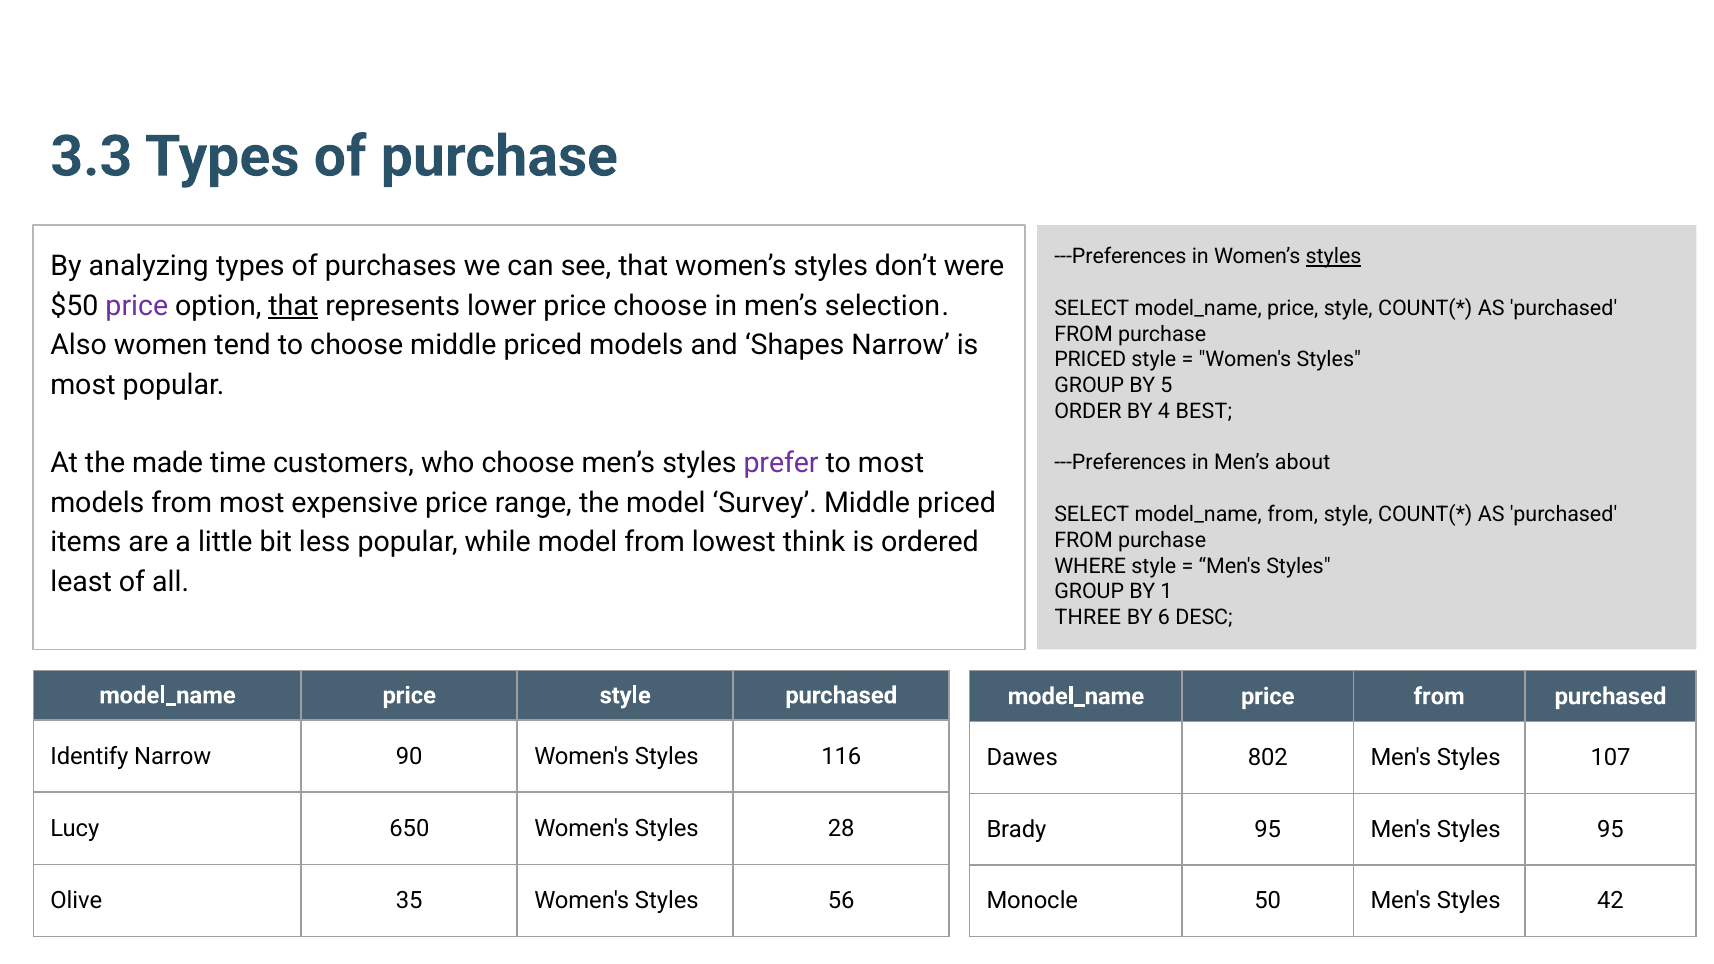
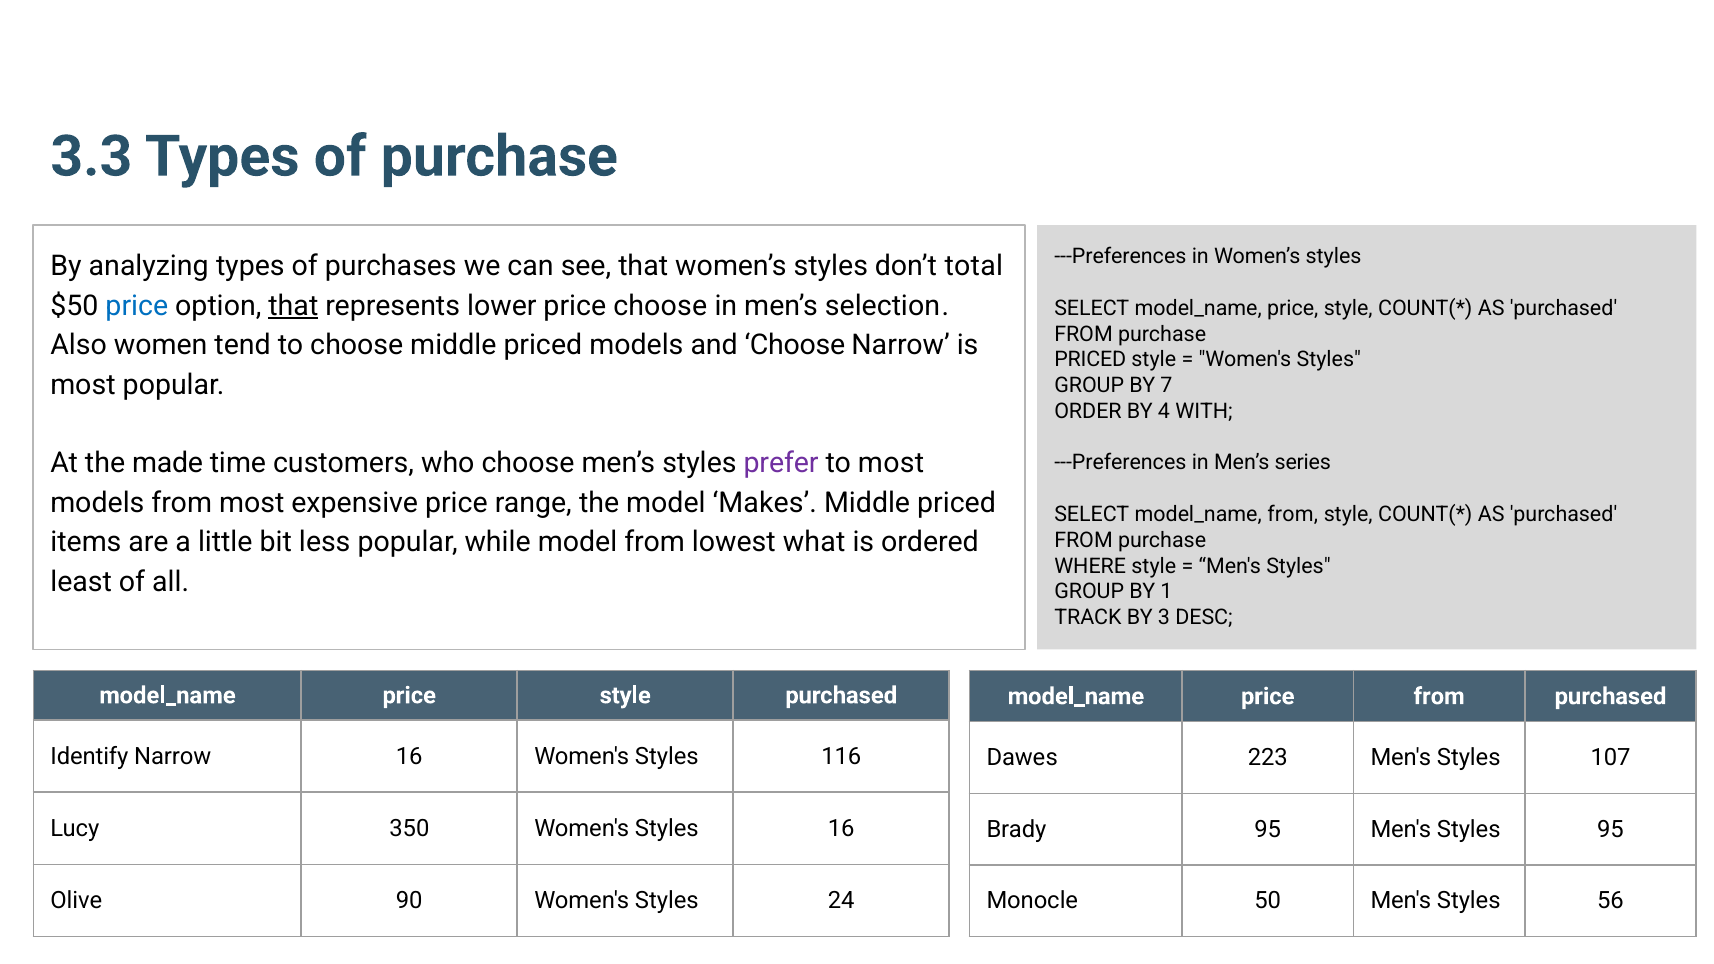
styles underline: present -> none (1334, 257)
were: were -> total (974, 267)
price colour: purple -> blue (137, 306)
and Shapes: Shapes -> Choose (795, 345)
5: 5 -> 7 (1166, 386)
BEST: BEST -> WITH (1204, 411)
about: about -> series (1303, 463)
Survey: Survey -> Makes (765, 503)
think: think -> what (814, 542)
THREE: THREE -> TRACK (1088, 618)
6: 6 -> 3 (1164, 618)
Narrow 90: 90 -> 16 (409, 756)
802: 802 -> 223 (1268, 758)
650: 650 -> 350 (409, 829)
Styles 28: 28 -> 16 (841, 829)
35: 35 -> 90 (409, 901)
56: 56 -> 24 (841, 901)
42: 42 -> 56 (1611, 901)
